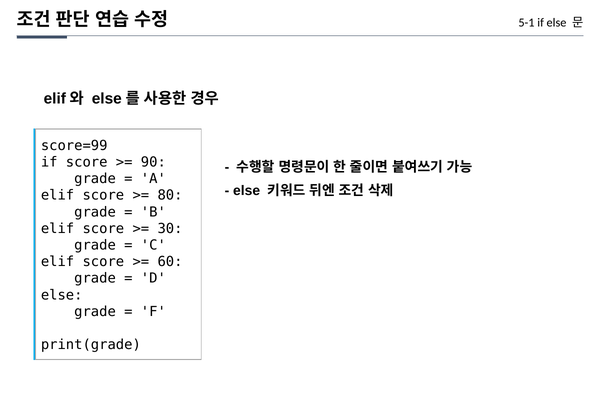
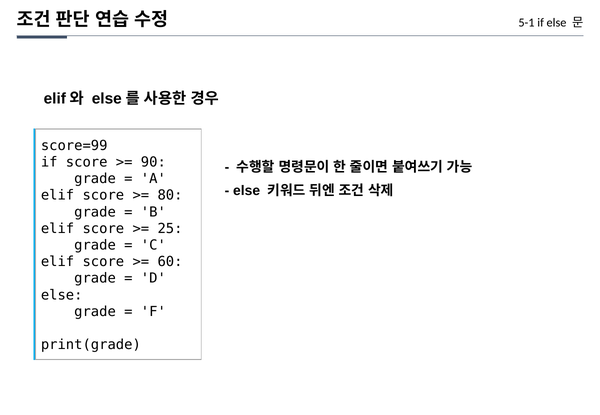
30: 30 -> 25 (170, 229)
